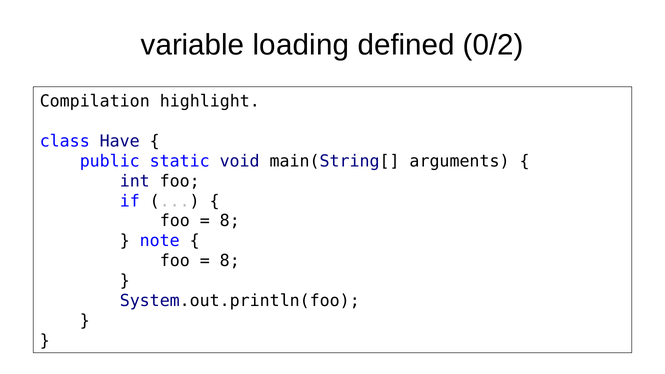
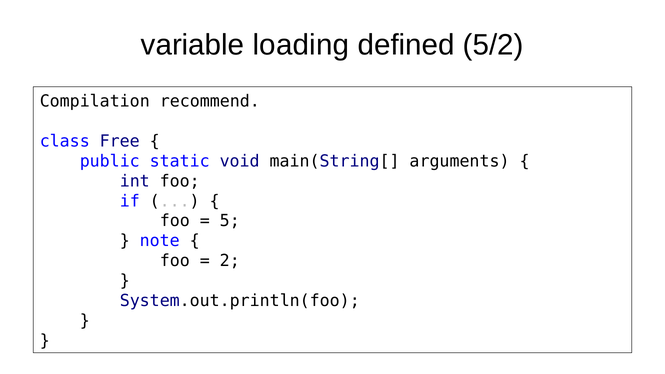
0/2: 0/2 -> 5/2 (493, 45)
highlight: highlight -> recommend (210, 101)
Have: Have -> Free (120, 141)
8: 8 -> 5 (230, 221)
8: 8 -> 2 (230, 261)
